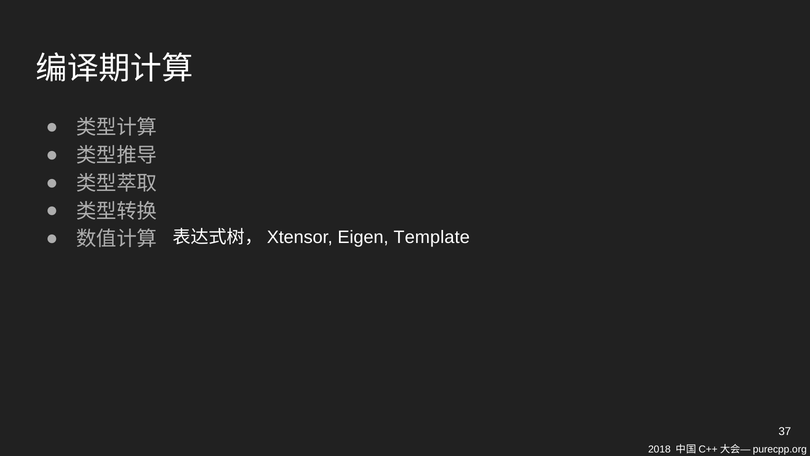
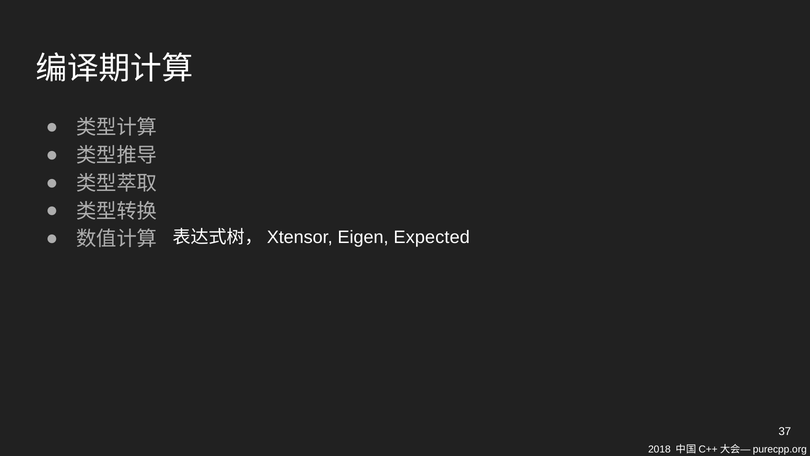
Template: Template -> Expected (432, 237)
